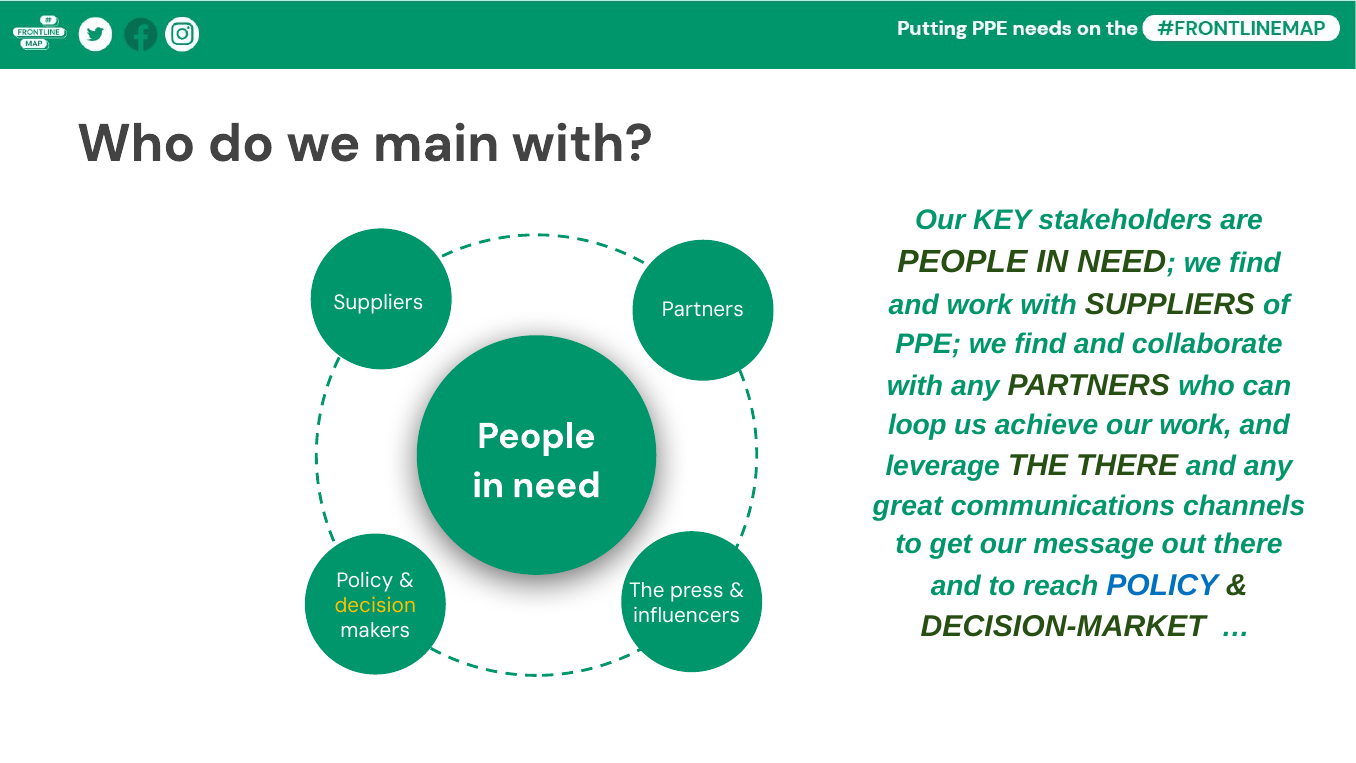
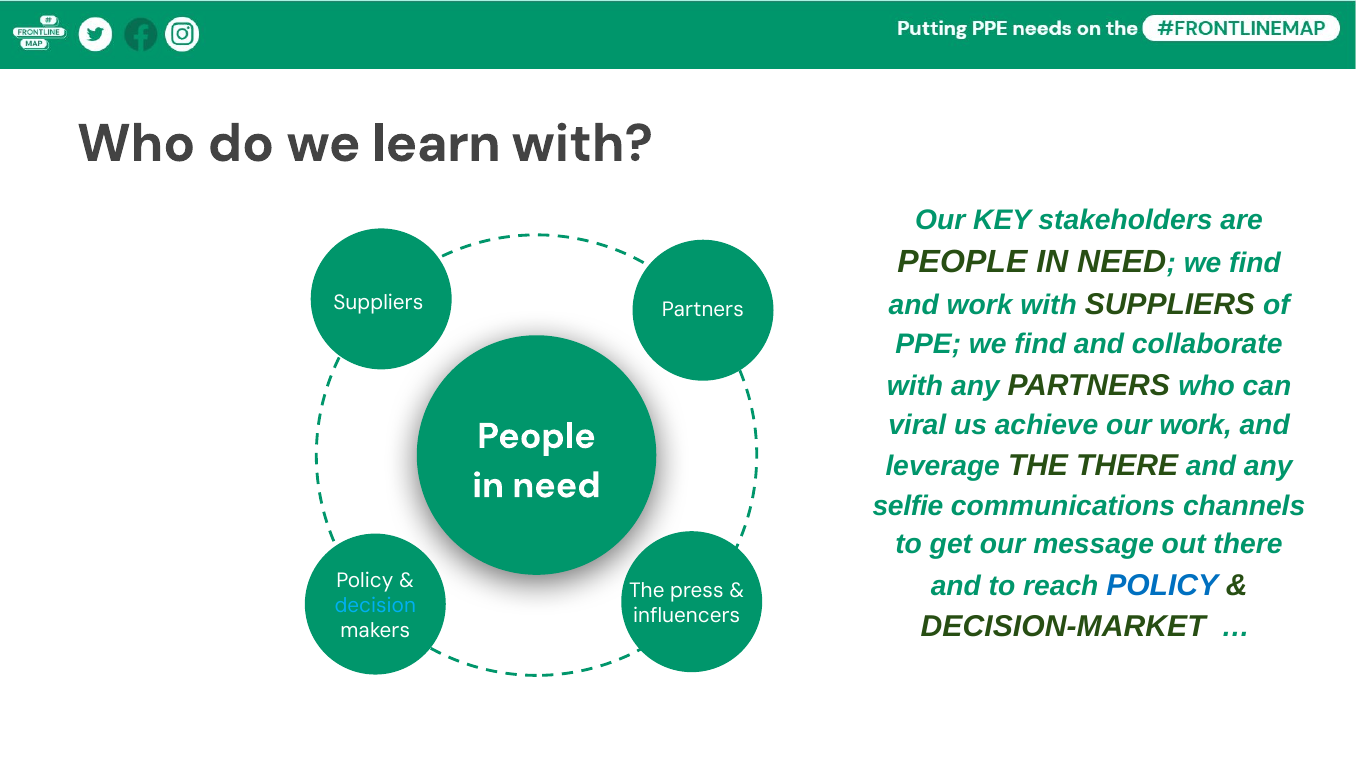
main: main -> learn (436, 143)
loop: loop -> viral (917, 425)
great: great -> selfie (908, 506)
decision colour: yellow -> light blue (375, 605)
